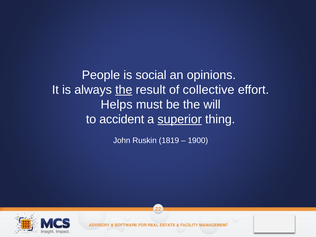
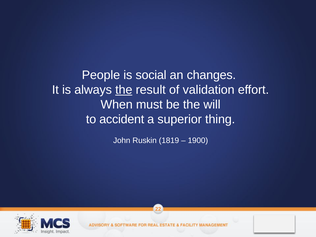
opinions: opinions -> changes (211, 75)
collective: collective -> validation (209, 90)
Helps: Helps -> When (117, 104)
superior underline: present -> none (180, 119)
